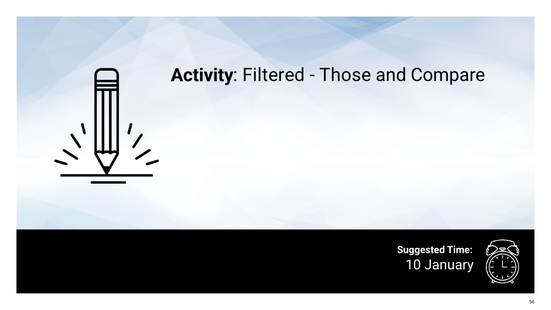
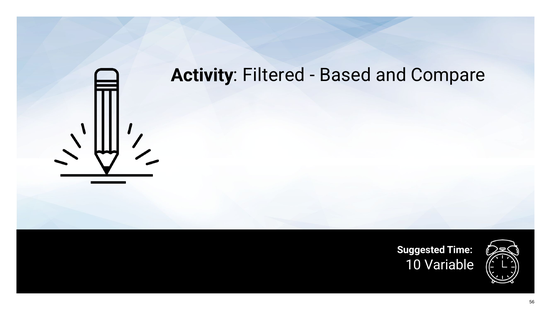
Those: Those -> Based (345, 75)
January: January -> Variable (449, 265)
